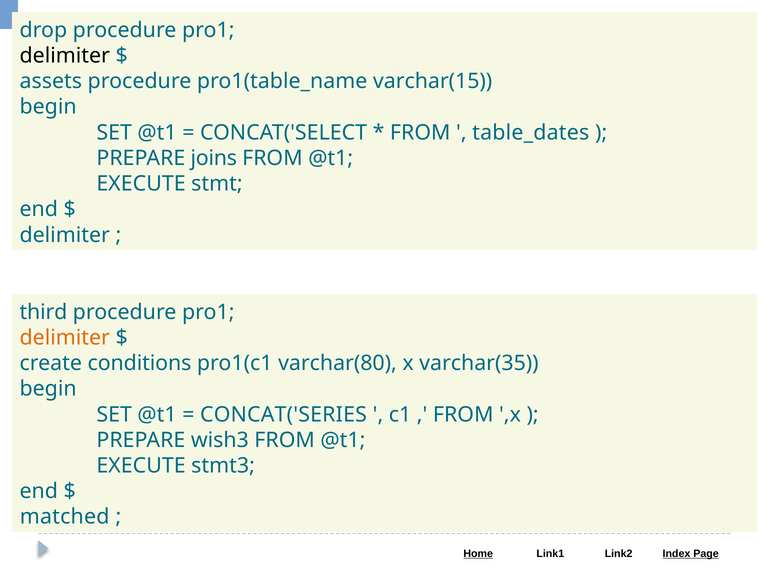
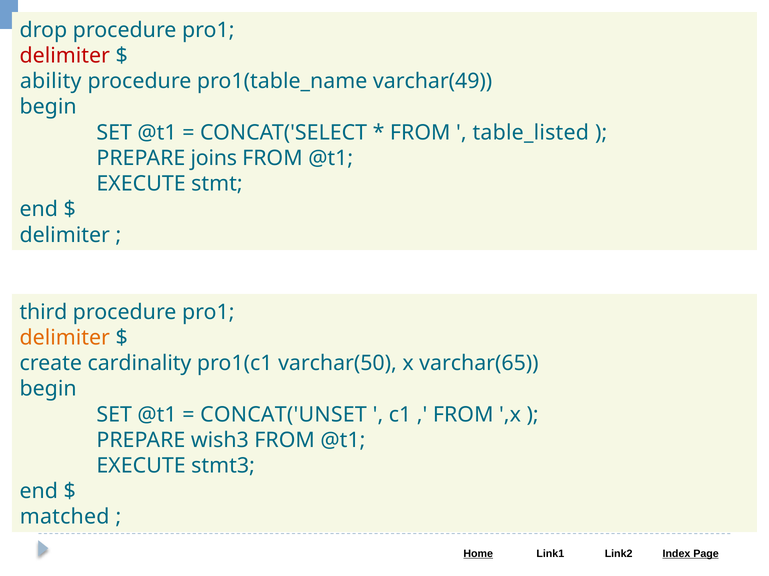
delimiter colour: black -> red (65, 56)
assets: assets -> ability (51, 81)
varchar(15: varchar(15 -> varchar(49 (433, 81)
table_dates: table_dates -> table_listed (531, 133)
conditions: conditions -> cardinality (140, 364)
varchar(80: varchar(80 -> varchar(50 (337, 364)
varchar(35: varchar(35 -> varchar(65 (479, 364)
CONCAT('SERIES: CONCAT('SERIES -> CONCAT('UNSET (284, 415)
